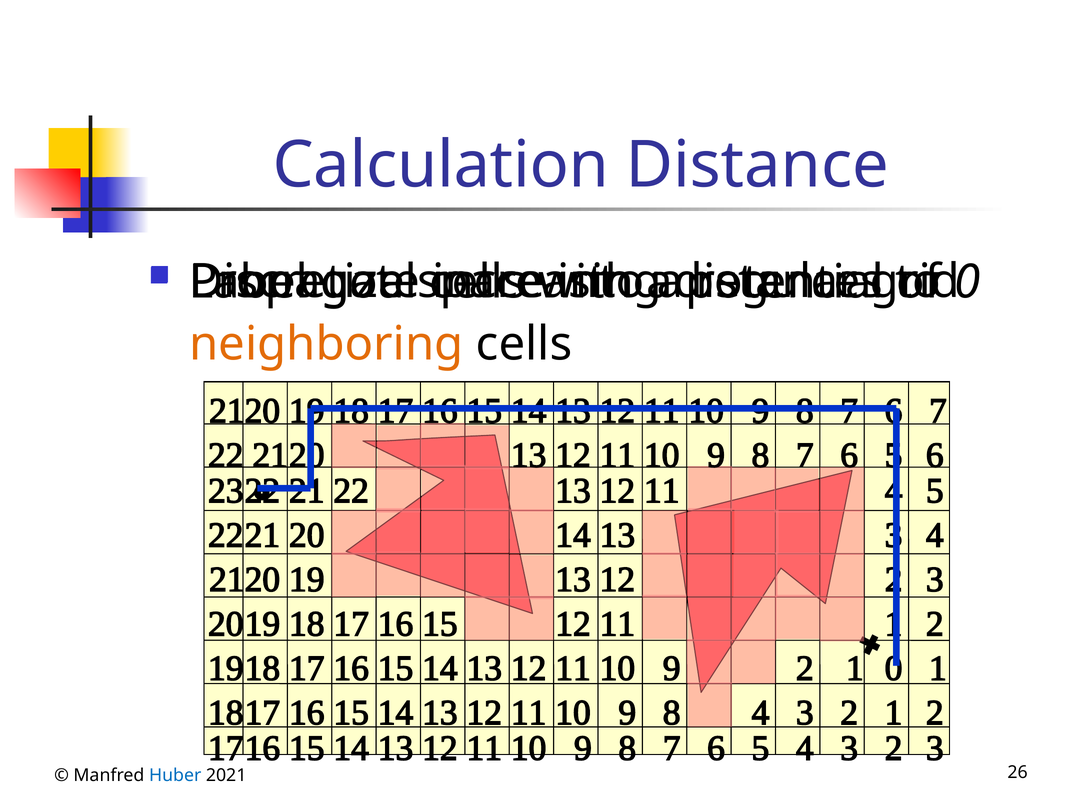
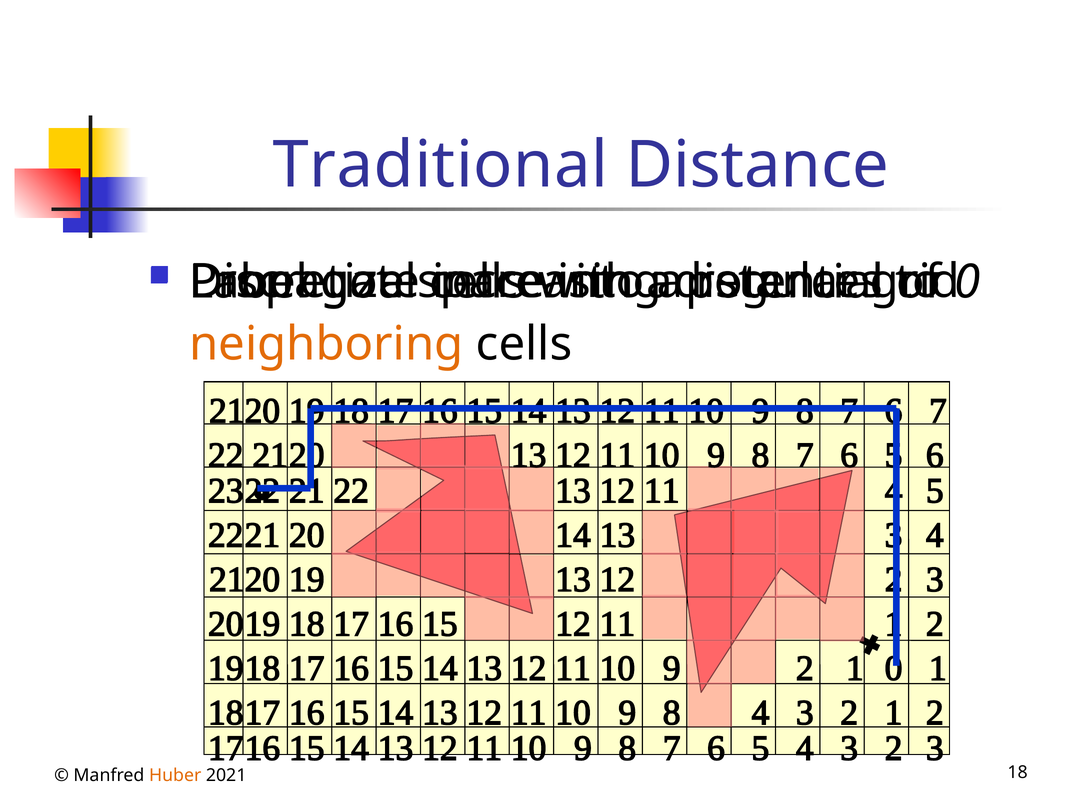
Calculation: Calculation -> Traditional (440, 165)
Huber colour: blue -> orange (175, 775)
2021 26: 26 -> 18 (1018, 772)
